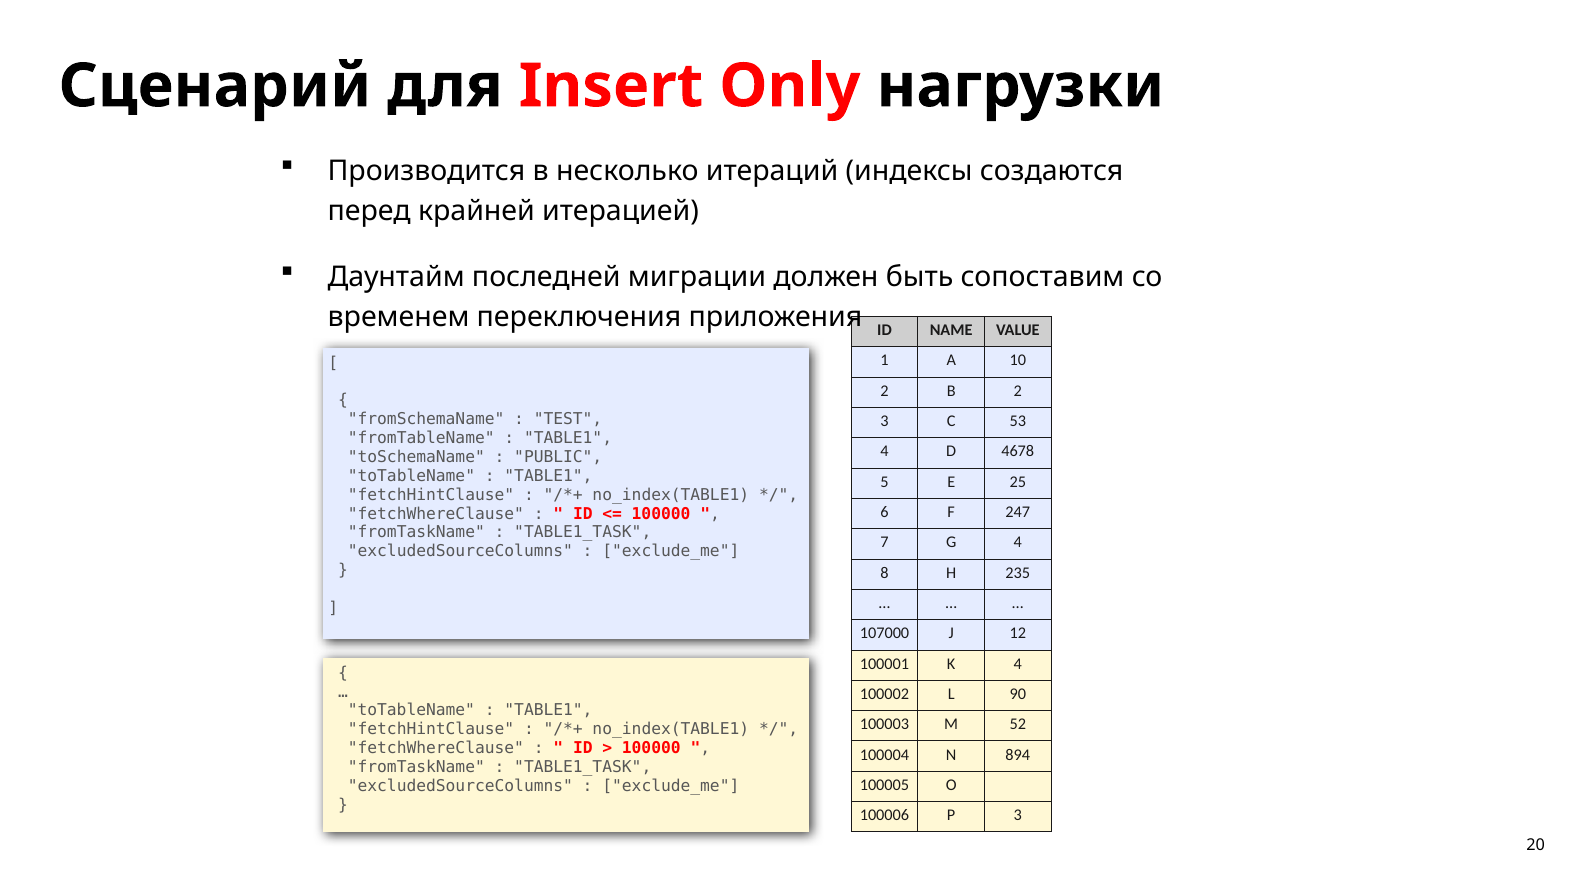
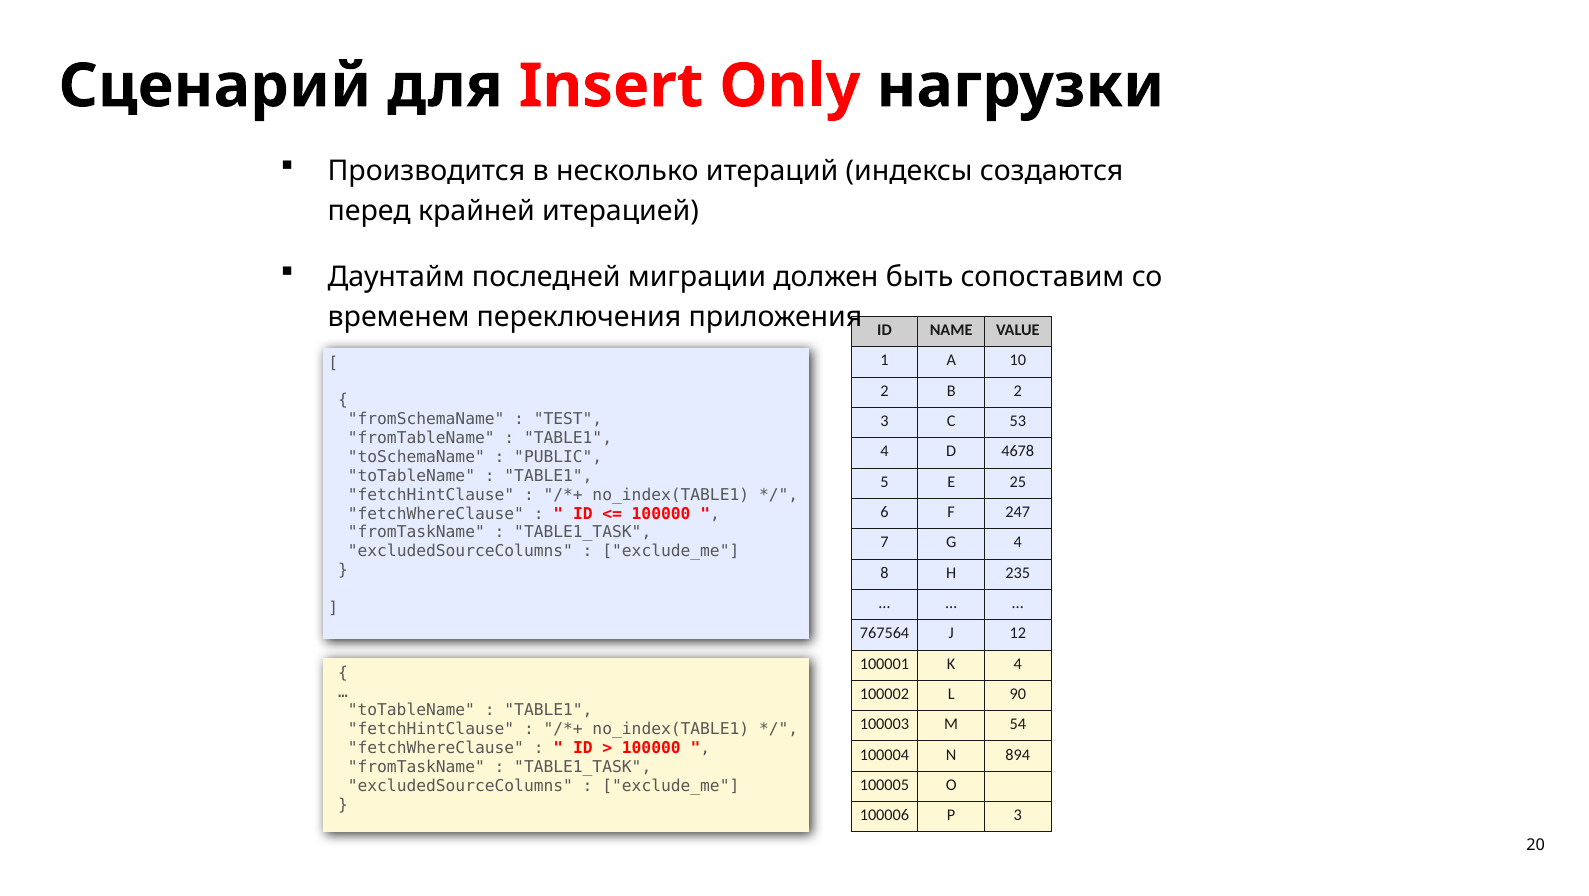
107000: 107000 -> 767564 (885, 633)
52: 52 -> 54 (1018, 724)
